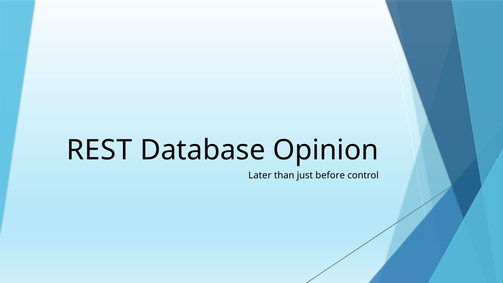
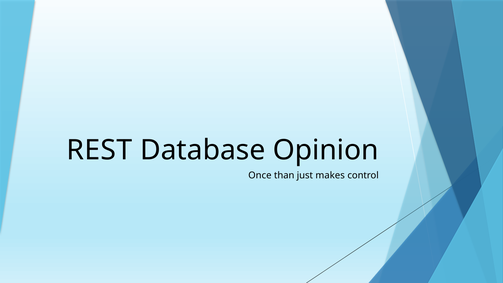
Later: Later -> Once (260, 175)
before: before -> makes (330, 175)
